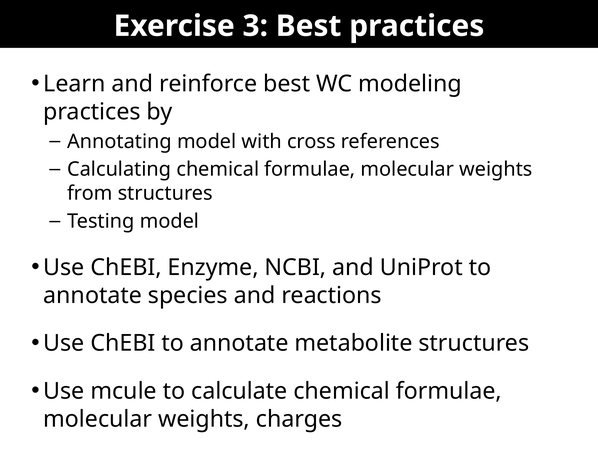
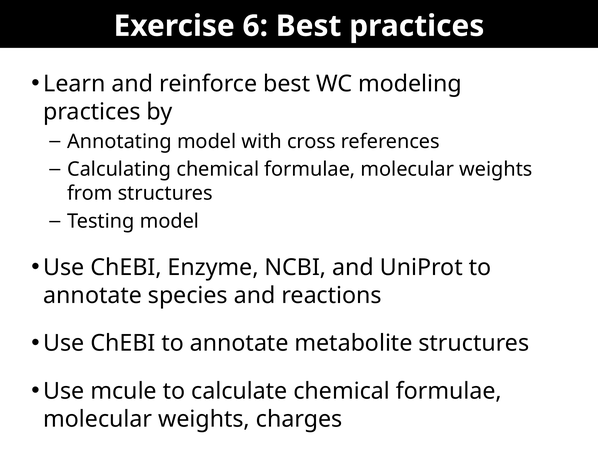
3: 3 -> 6 (255, 26)
